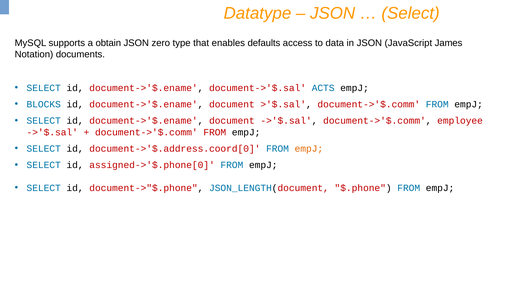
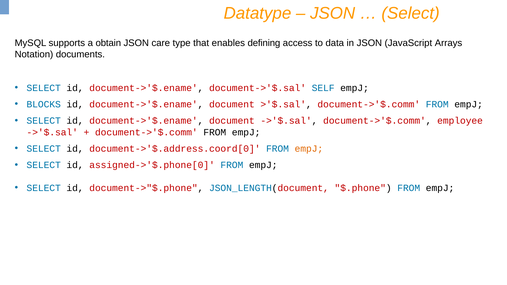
zero: zero -> care (161, 43)
defaults: defaults -> defining (264, 43)
James: James -> Arrays (449, 43)
ACTS: ACTS -> SELF (323, 88)
FROM colour: red -> black (215, 132)
